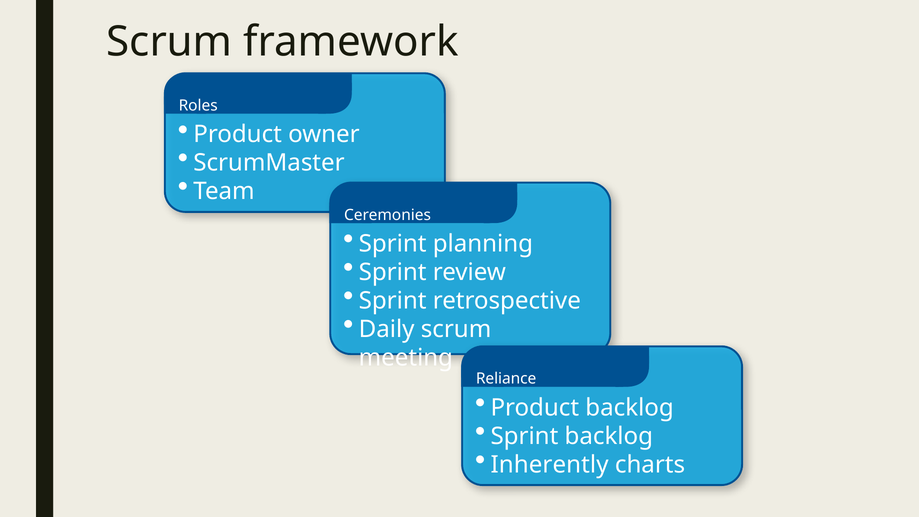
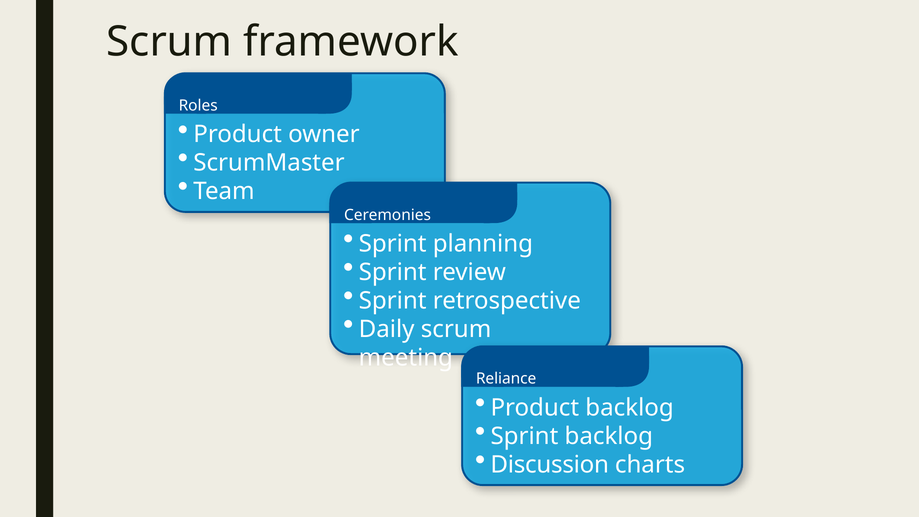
Inherently: Inherently -> Discussion (550, 464)
